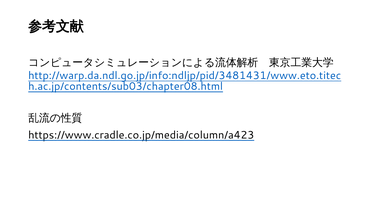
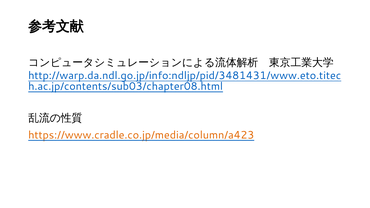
https://www.cradle.co.jp/media/column/a423 colour: black -> orange (141, 135)
